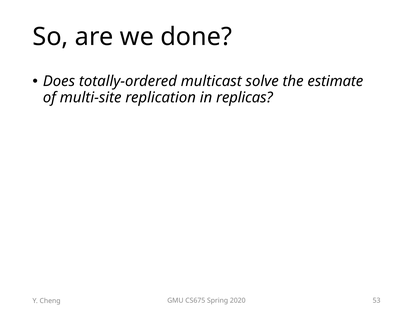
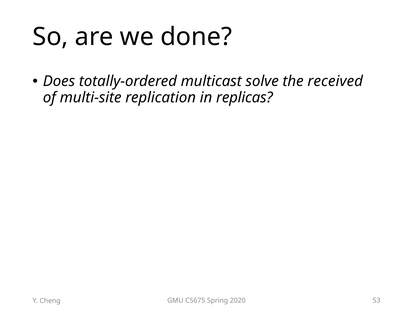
estimate: estimate -> received (335, 81)
